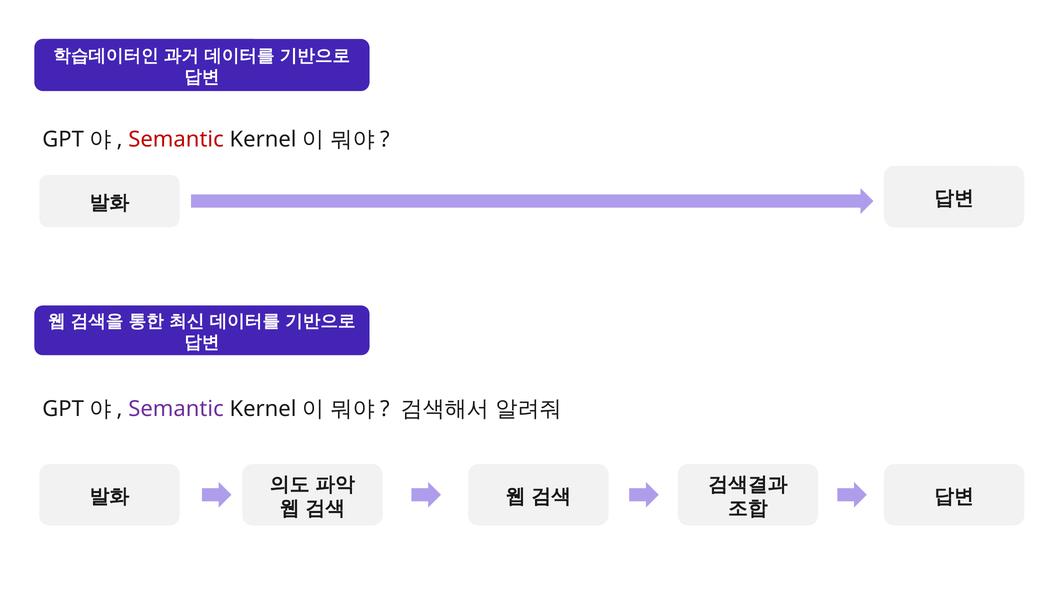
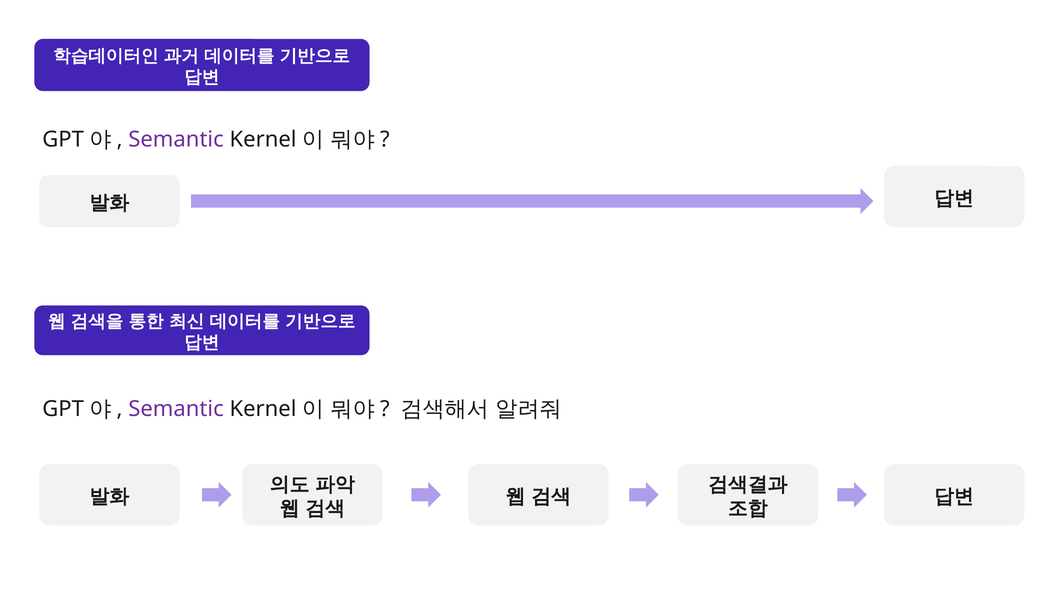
Semantic colour: red -> purple (176, 140)
